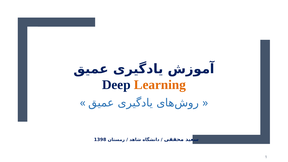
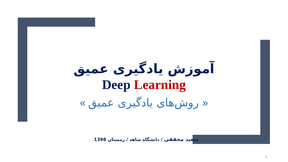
Learning colour: orange -> red (160, 85)
